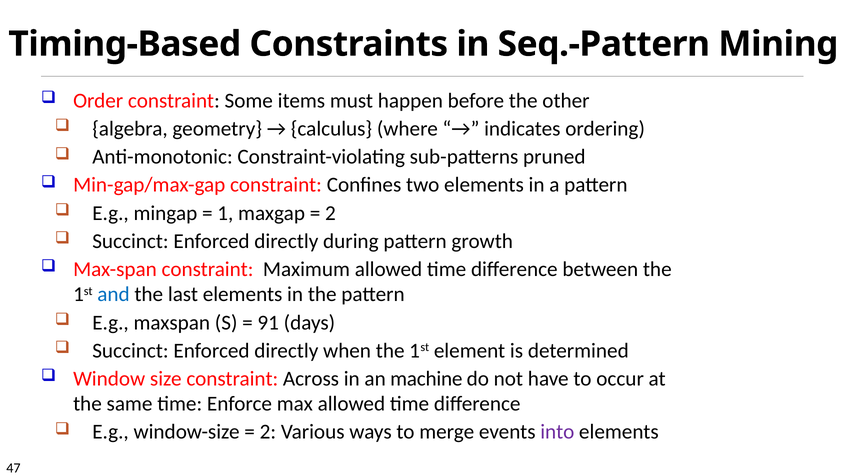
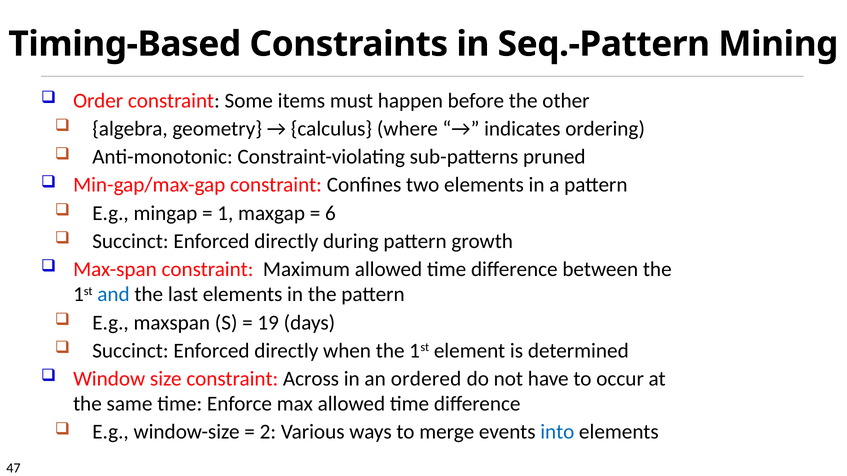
2: 2 -> 6 (330, 213)
91: 91 -> 19 (268, 323)
machine: machine -> ordered (426, 379)
into colour: purple -> blue (557, 432)
